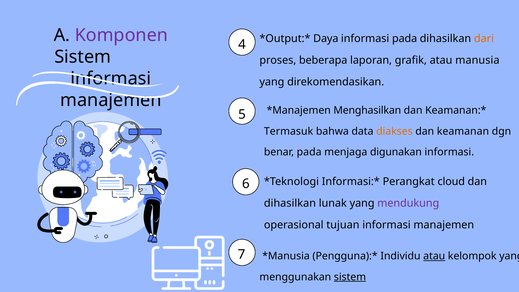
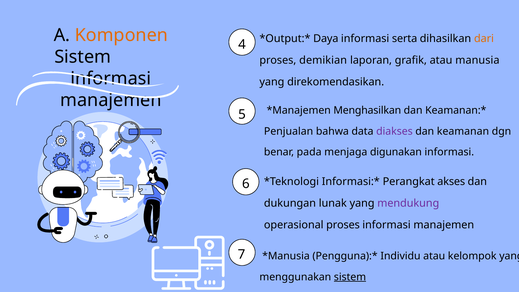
Komponen colour: purple -> orange (121, 35)
informasi pada: pada -> serta (405, 39)
beberapa: beberapa -> demikian (323, 60)
Termasuk: Termasuk -> Penjualan (289, 131)
diakses colour: orange -> purple (394, 131)
cloud: cloud -> akses (451, 181)
dihasilkan: dihasilkan -> dukungan (290, 203)
operasional tujuan: tujuan -> proses (343, 225)
atau underline: present -> none (434, 256)
